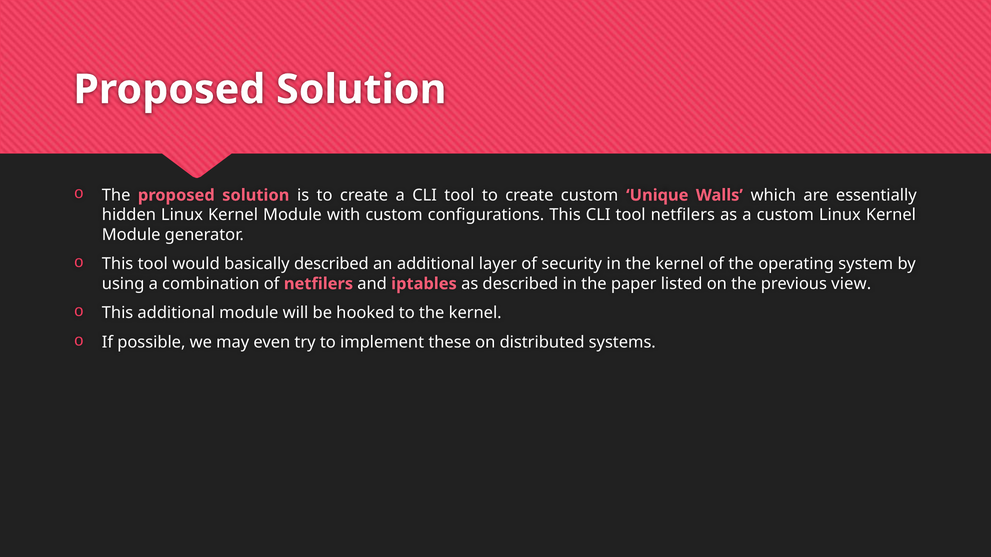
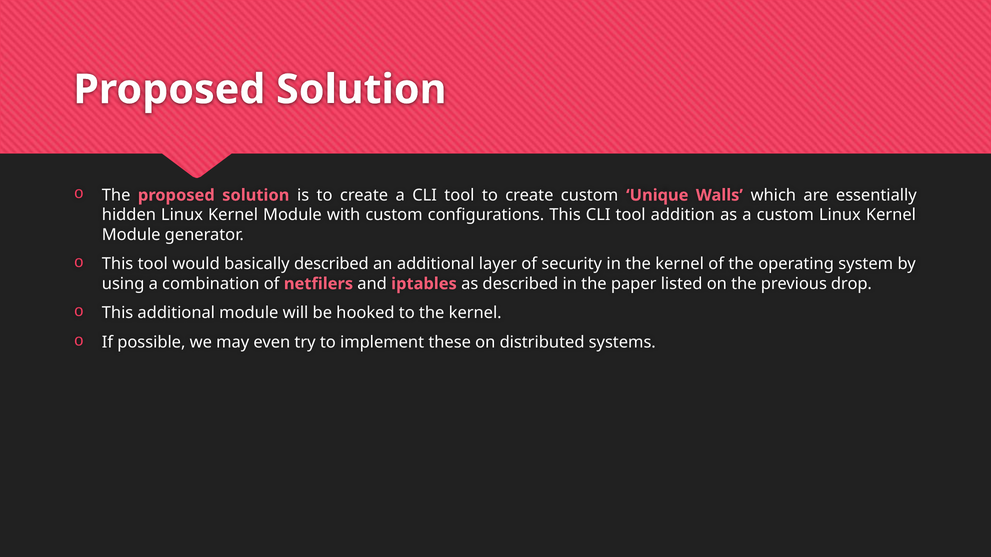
tool netfilers: netfilers -> addition (683, 215)
view: view -> drop (851, 284)
